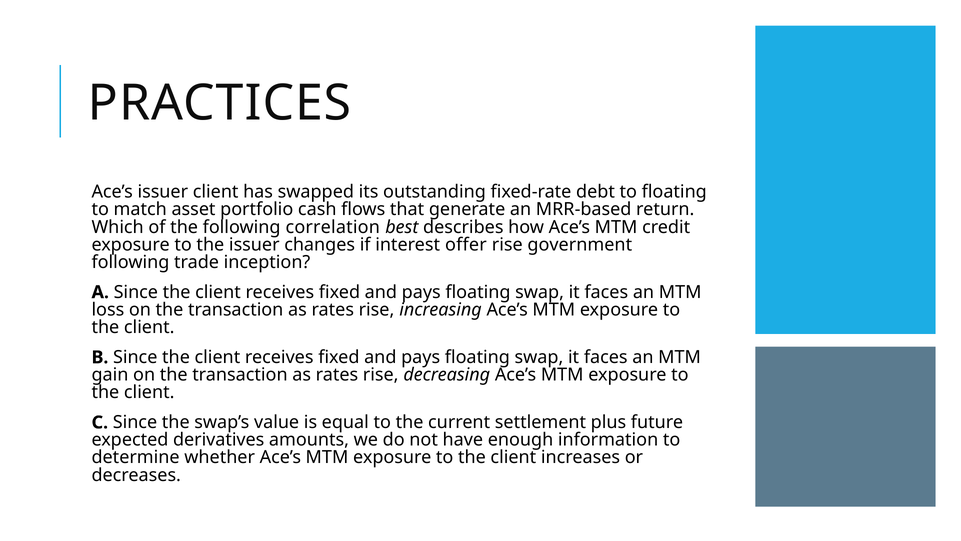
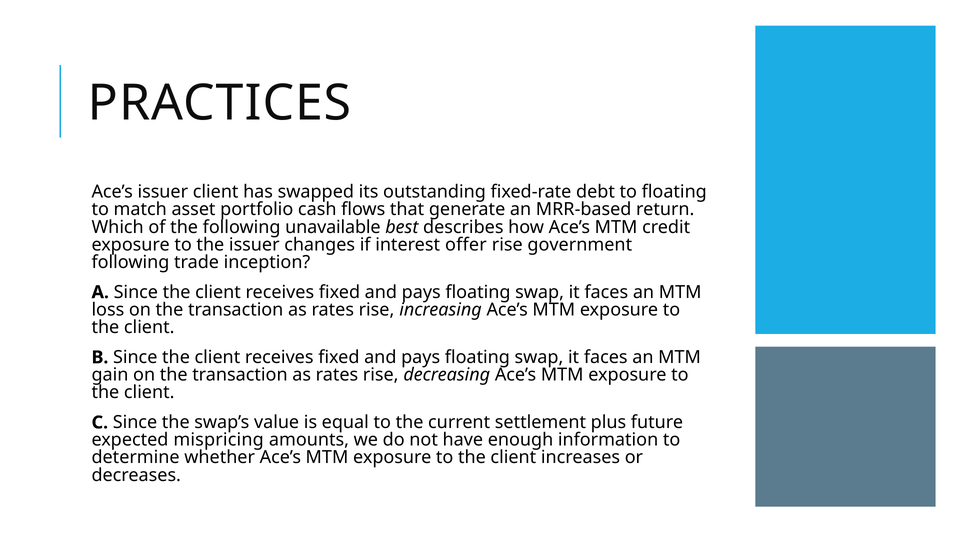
correlation: correlation -> unavailable (333, 227)
derivatives: derivatives -> mispricing (219, 440)
